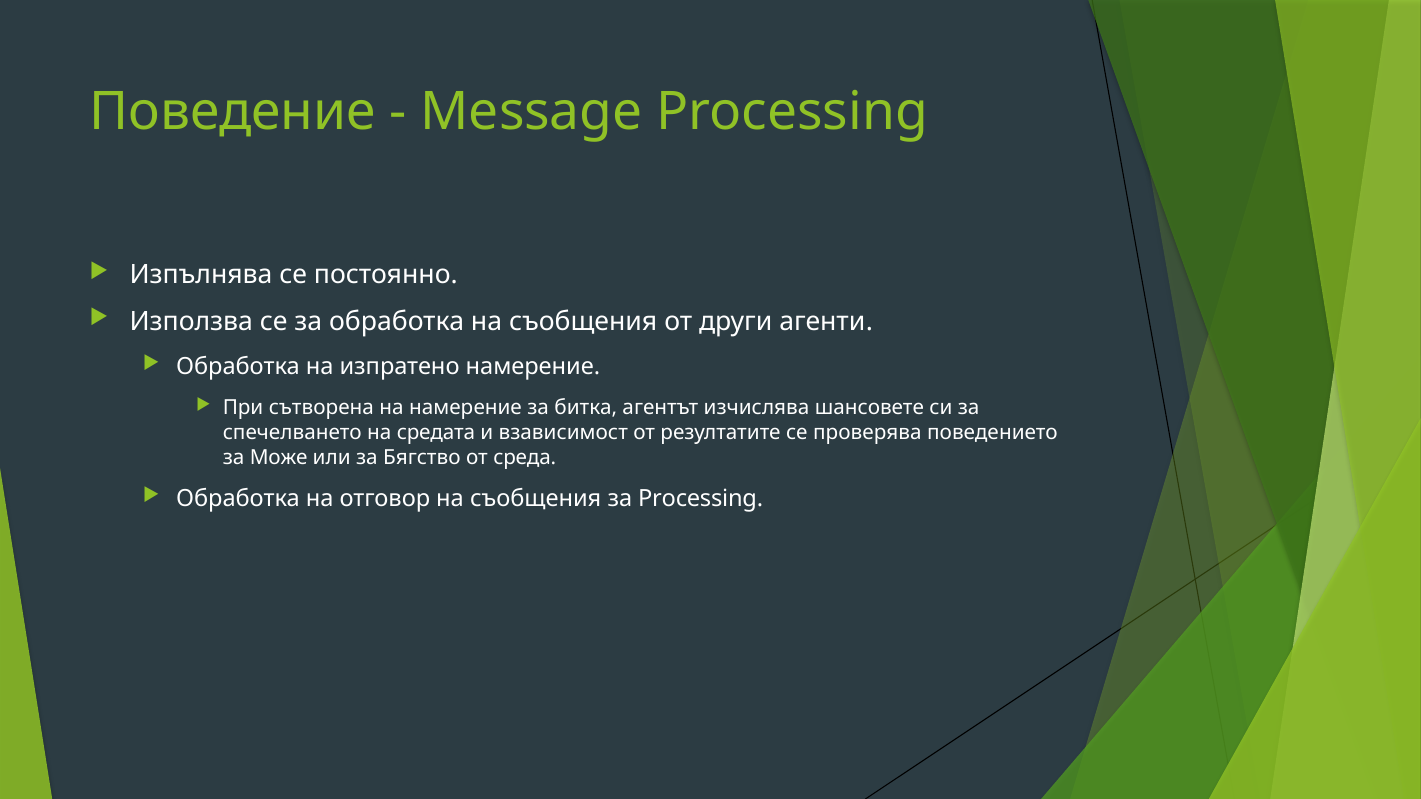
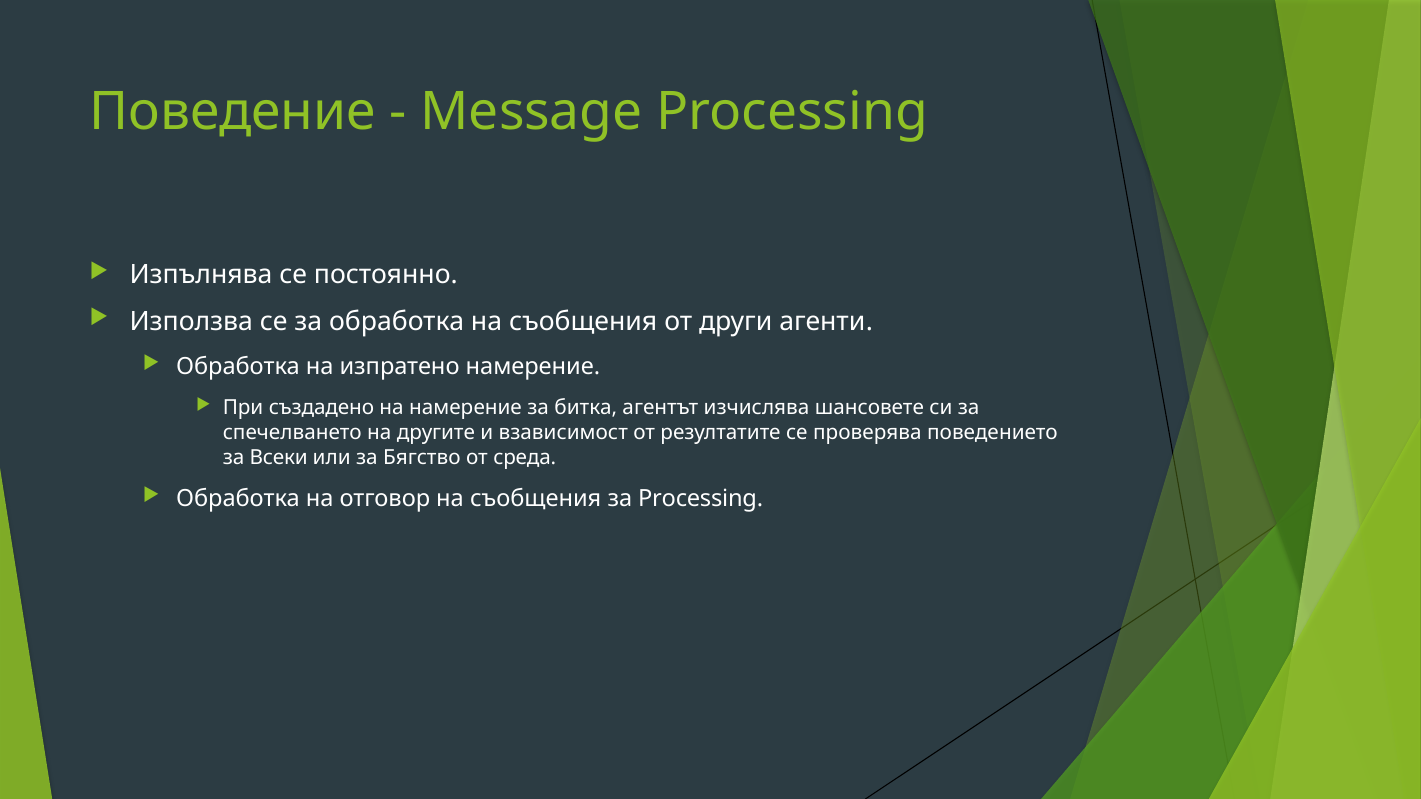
сътворена: сътворена -> създадено (321, 408)
средата: средата -> другите (436, 433)
Може: Може -> Всеки (279, 458)
